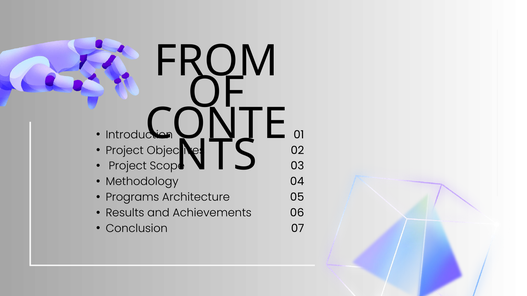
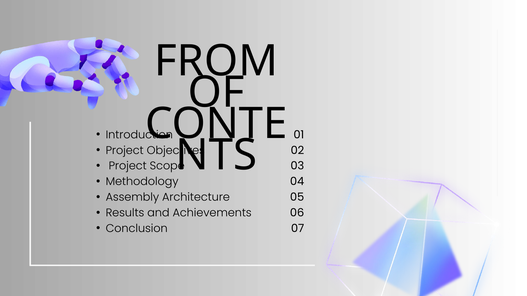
Programs: Programs -> Assembly (132, 198)
